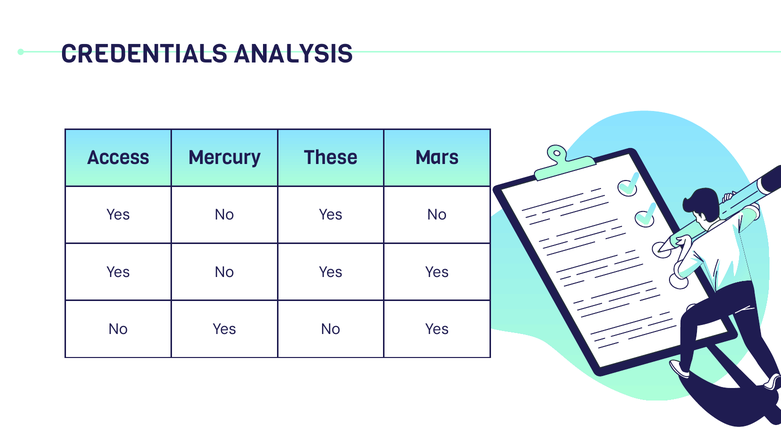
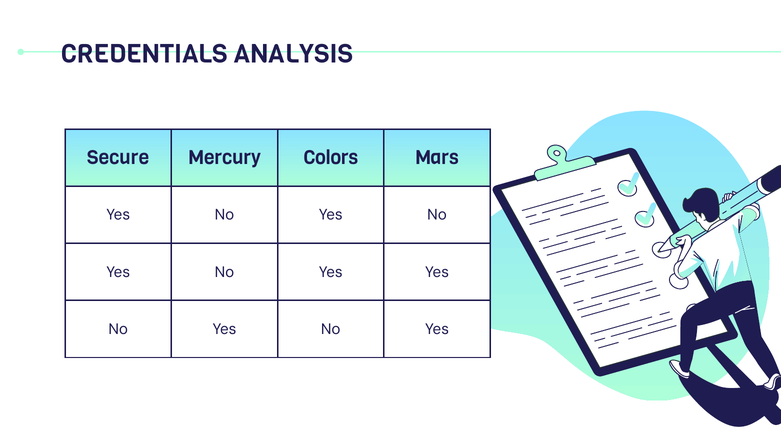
Access: Access -> Secure (118, 158)
These: These -> Colors (331, 158)
